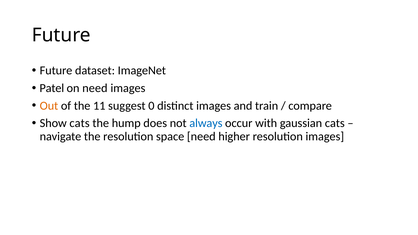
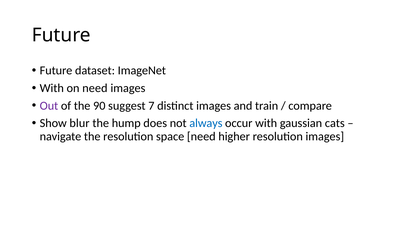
Patel: Patel -> With (52, 88)
Out colour: orange -> purple (49, 106)
11: 11 -> 90 (99, 106)
0: 0 -> 7 (151, 106)
Show cats: cats -> blur (80, 123)
